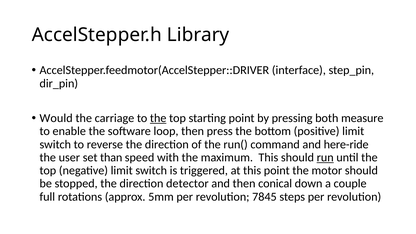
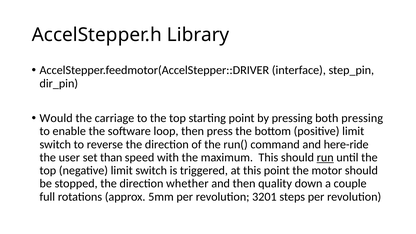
the underline: present -> none (158, 118)
both measure: measure -> pressing (362, 118)
detector: detector -> whether (187, 184)
conical: conical -> quality (275, 184)
7845: 7845 -> 3201 (264, 197)
